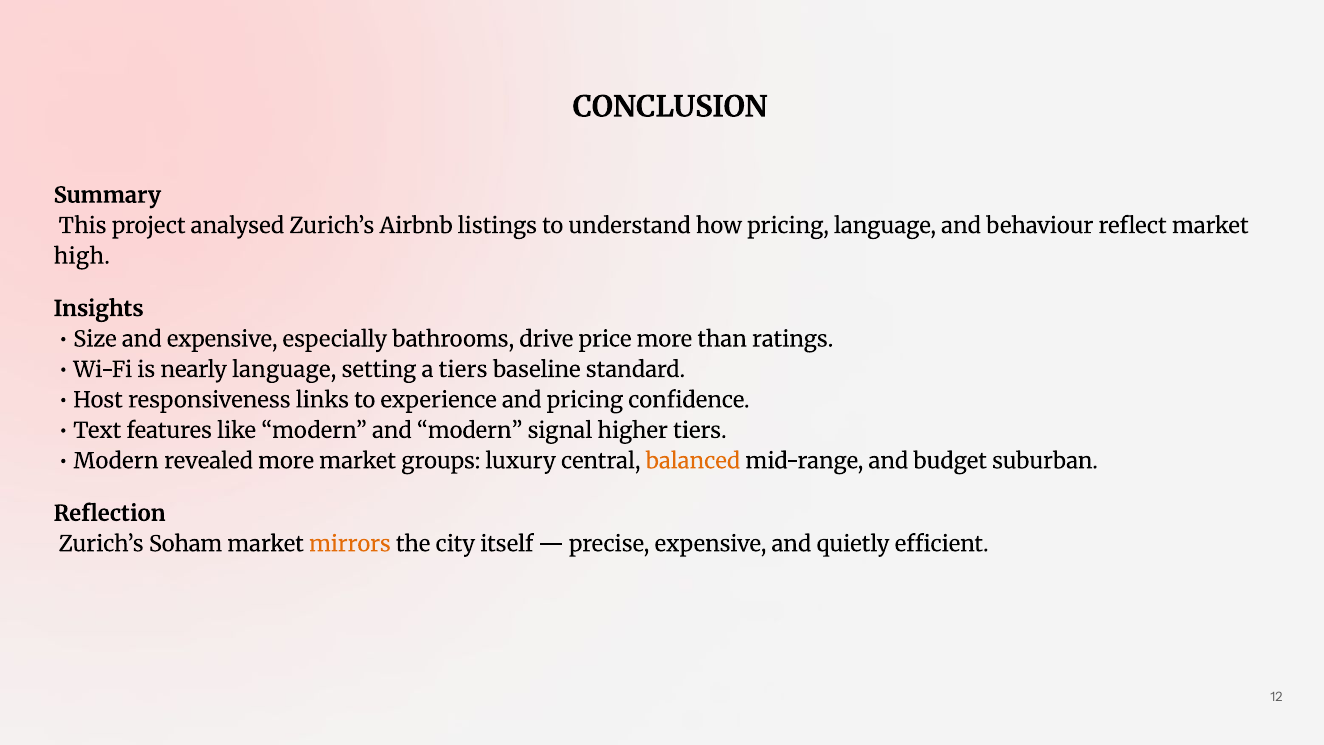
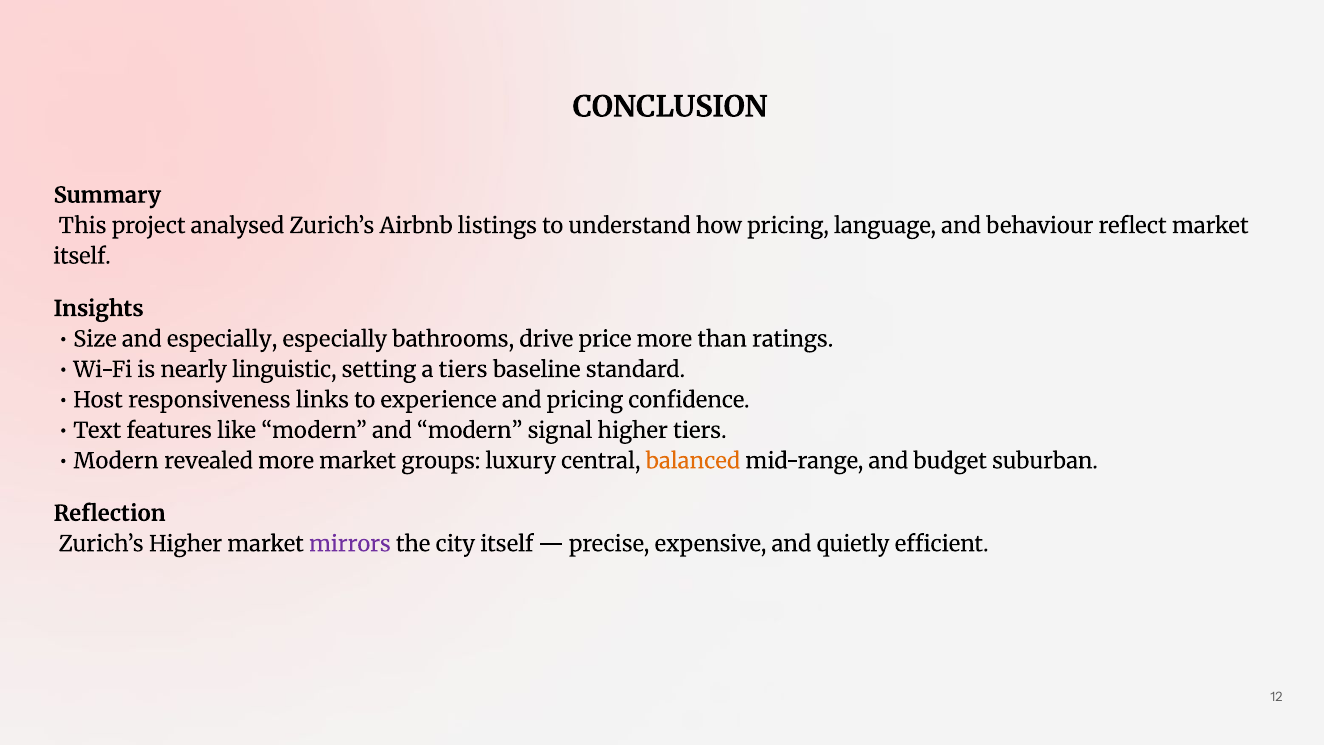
high: high -> itself (82, 256)
and expensive: expensive -> especially (222, 339)
nearly language: language -> linguistic (284, 370)
Zurich’s Soham: Soham -> Higher (186, 544)
mirrors colour: orange -> purple (350, 544)
